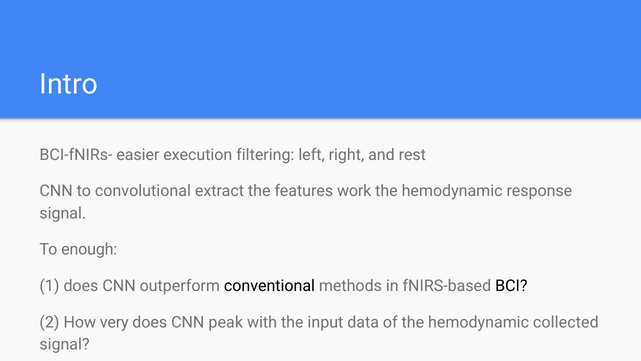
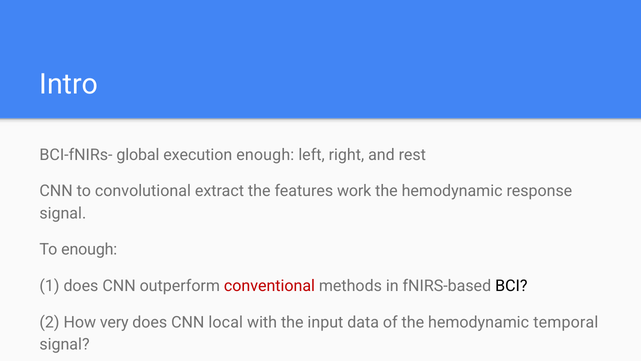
easier: easier -> global (138, 155)
execution filtering: filtering -> enough (265, 155)
conventional colour: black -> red (269, 286)
peak: peak -> local (226, 322)
collected: collected -> temporal (566, 322)
